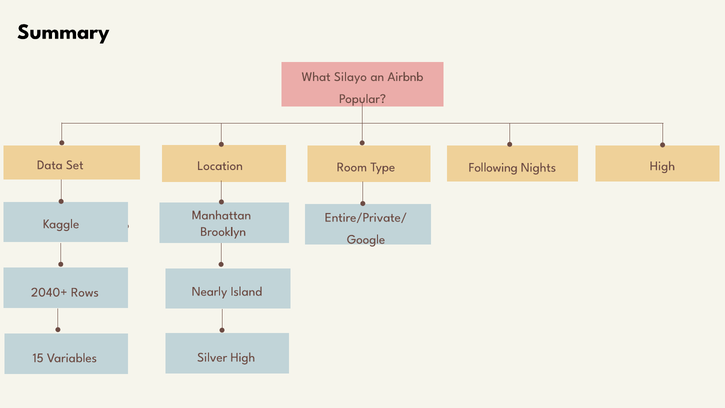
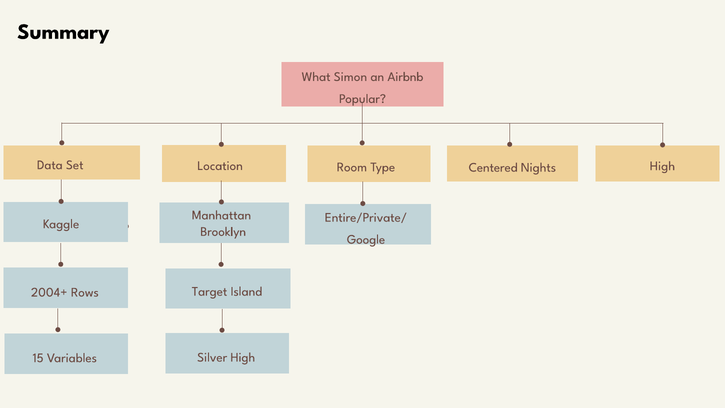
Silayo: Silayo -> Simon (350, 77)
Following: Following -> Centered (493, 167)
Nearly: Nearly -> Target (209, 291)
2040+: 2040+ -> 2004+ (49, 292)
